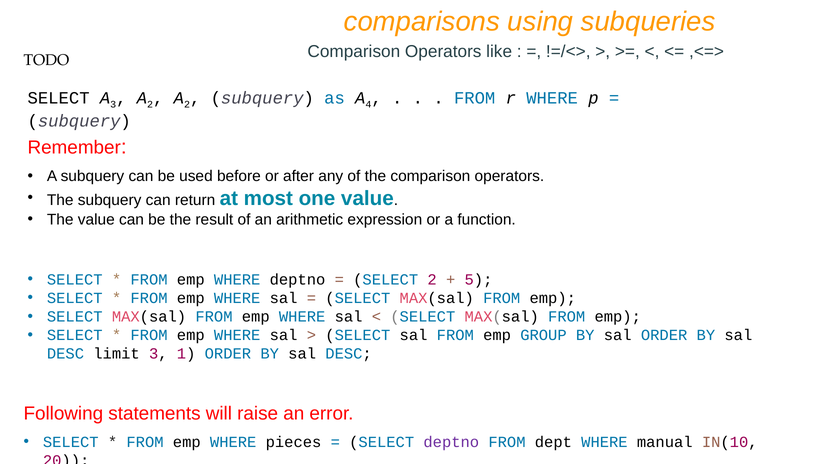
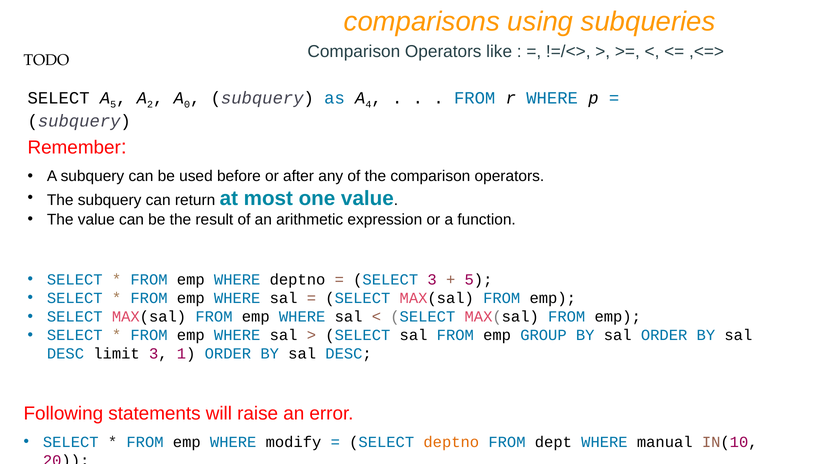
A 3: 3 -> 5 (113, 105)
2: 2 -> 0 (187, 105)
SELECT 2: 2 -> 3 (432, 280)
pieces: pieces -> modify (294, 442)
deptno colour: purple -> orange (451, 442)
